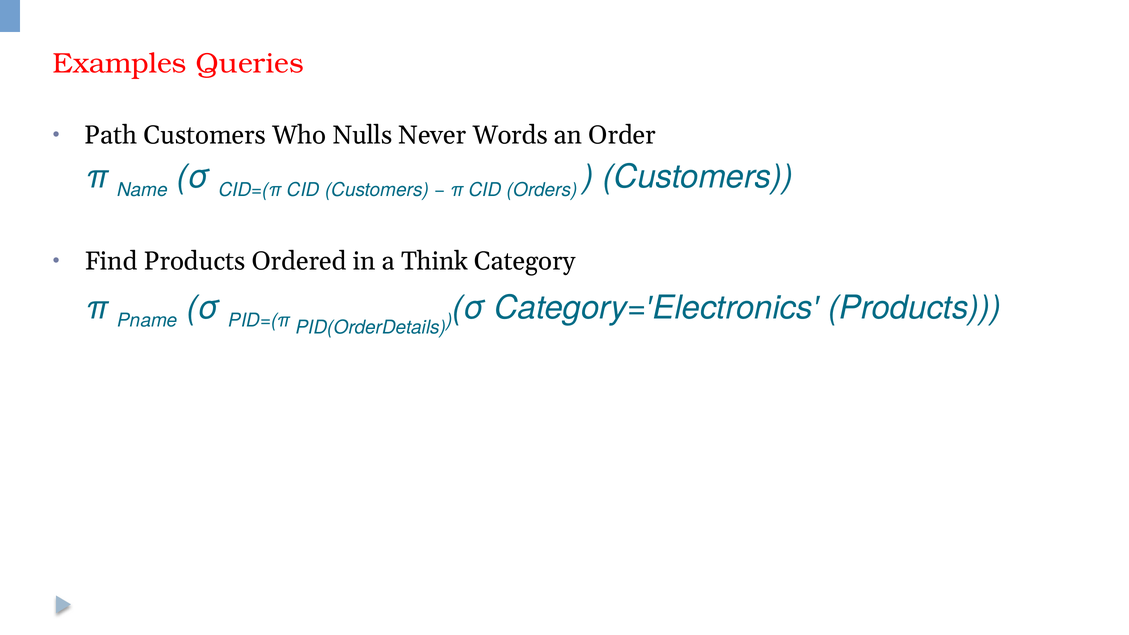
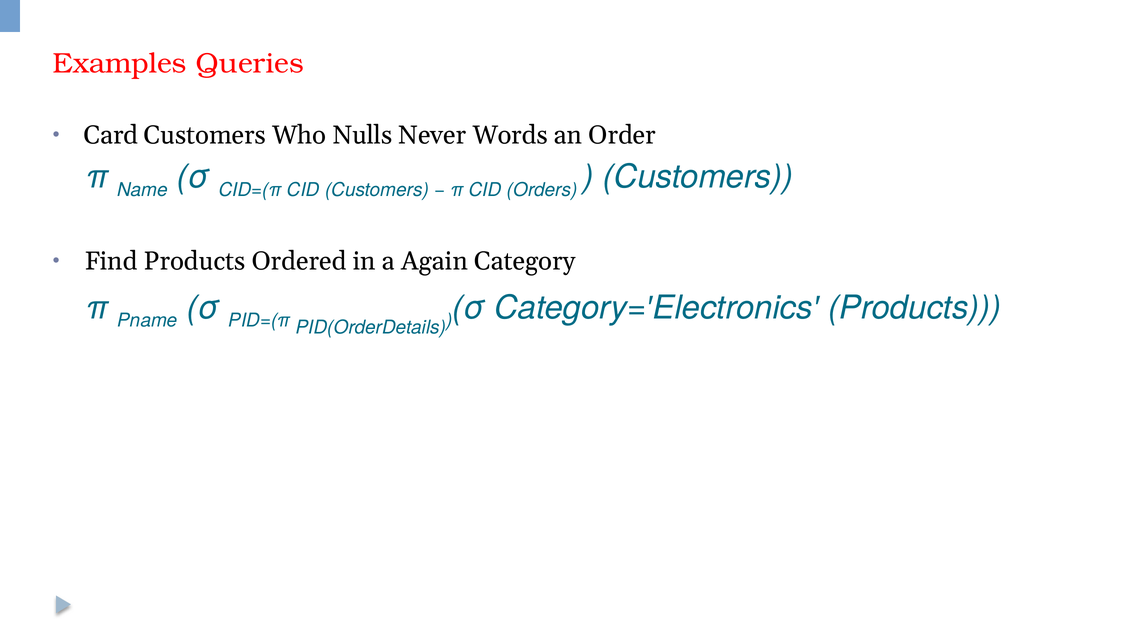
Path: Path -> Card (111, 135)
Think: Think -> Again (434, 261)
